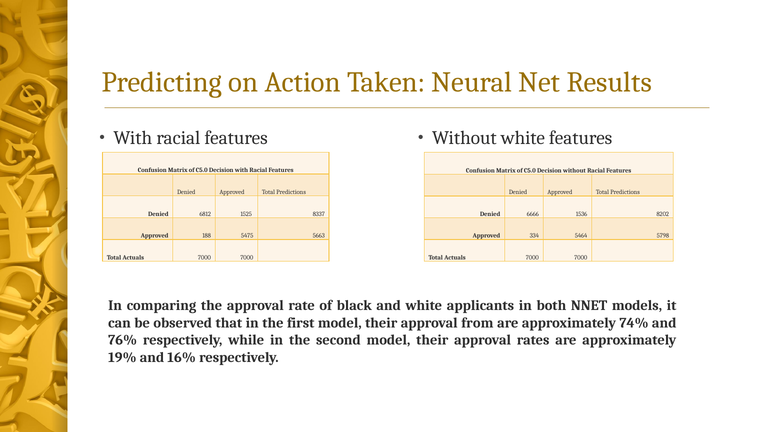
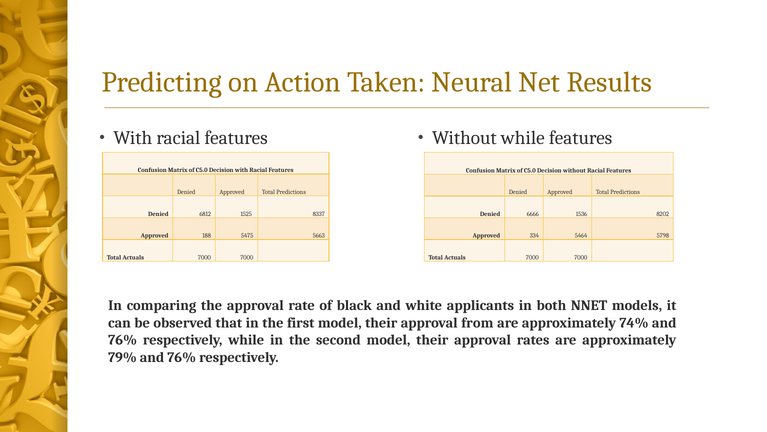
Without white: white -> while (523, 138)
19%: 19% -> 79% (123, 357)
16%: 16% -> 76% (182, 357)
